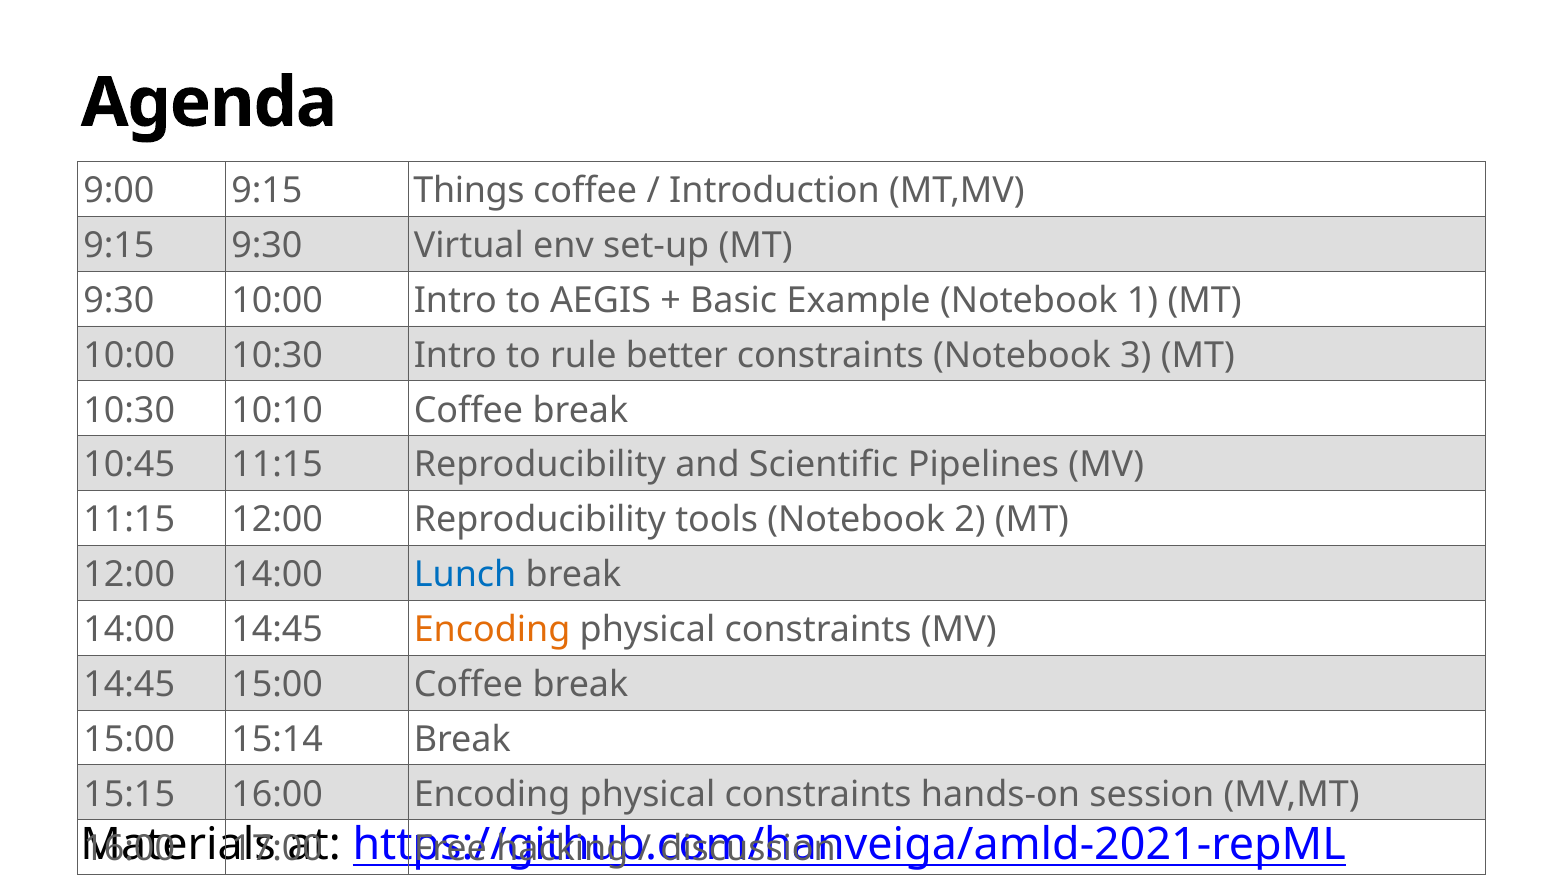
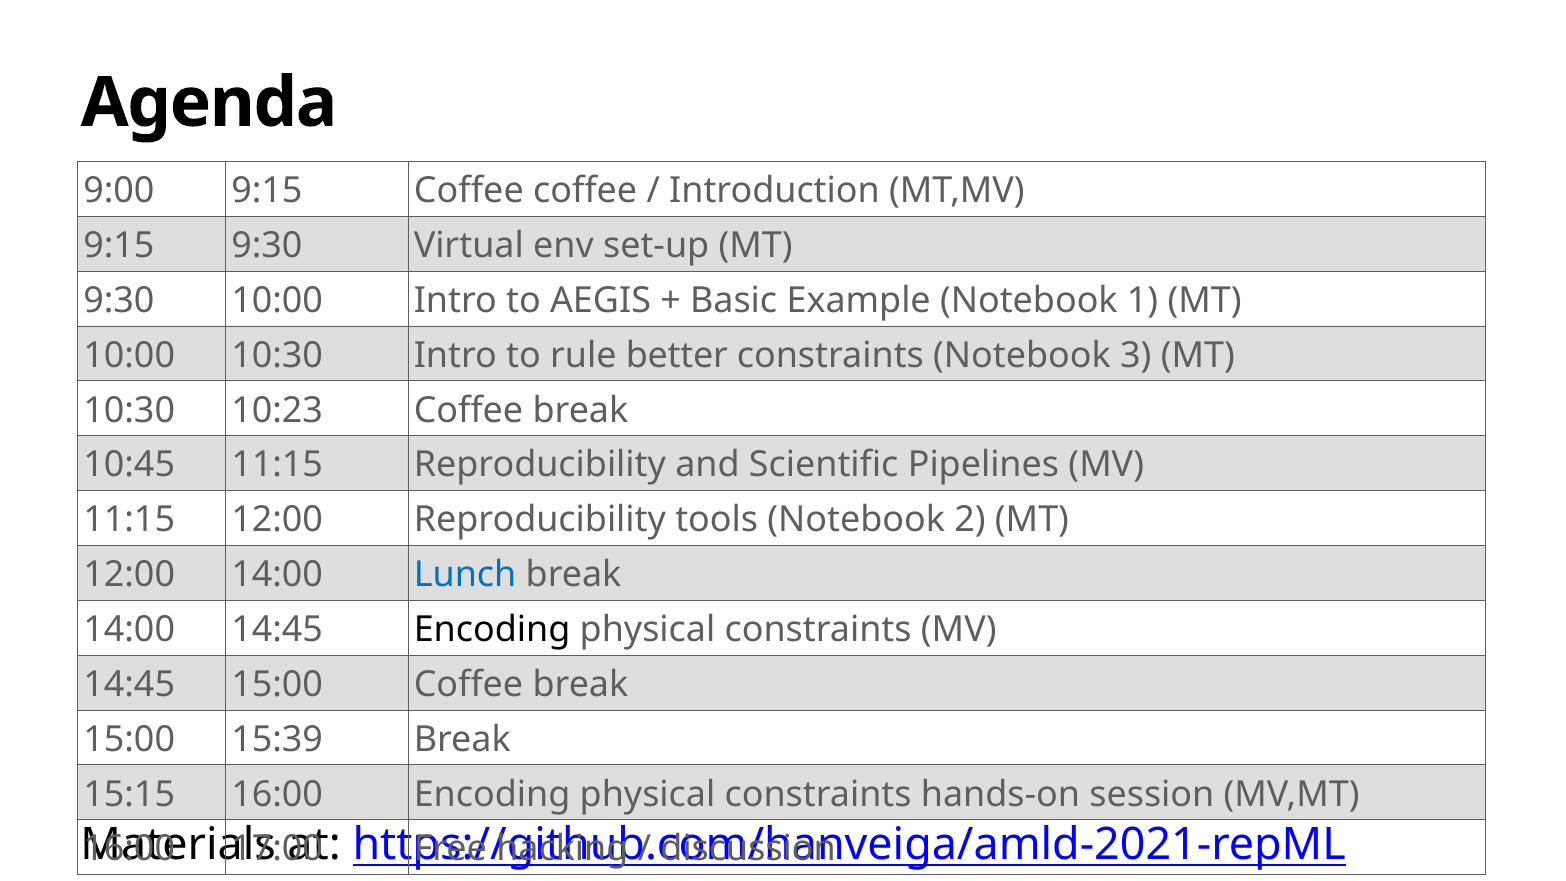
9:15 Things: Things -> Coffee (469, 191)
10:10: 10:10 -> 10:23 (277, 410)
Encoding colour: orange -> black (492, 630)
15:14: 15:14 -> 15:39 (277, 739)
